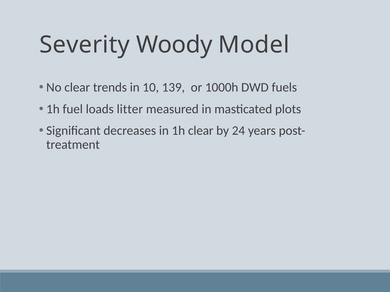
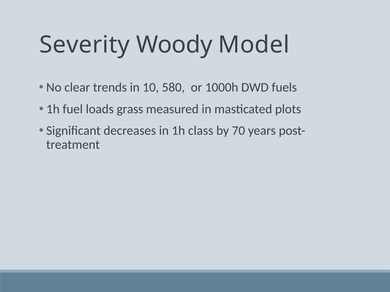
139: 139 -> 580 (173, 88)
litter: litter -> grass (130, 109)
1h clear: clear -> class (201, 131)
24: 24 -> 70 (238, 131)
